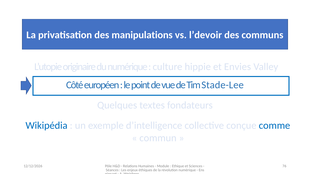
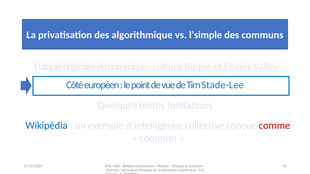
manipulations: manipulations -> algorithmique (142, 35)
l’devoir: l’devoir -> l’simple (206, 35)
comme colour: blue -> red (274, 126)
